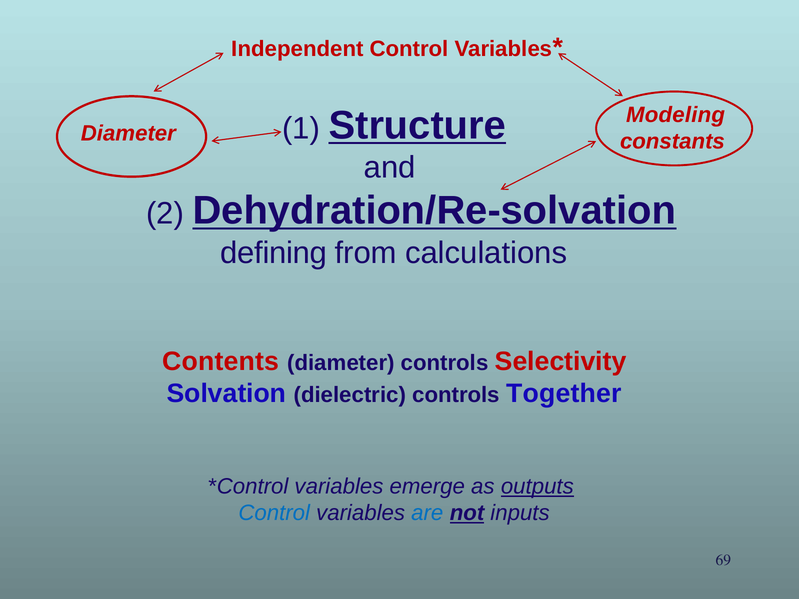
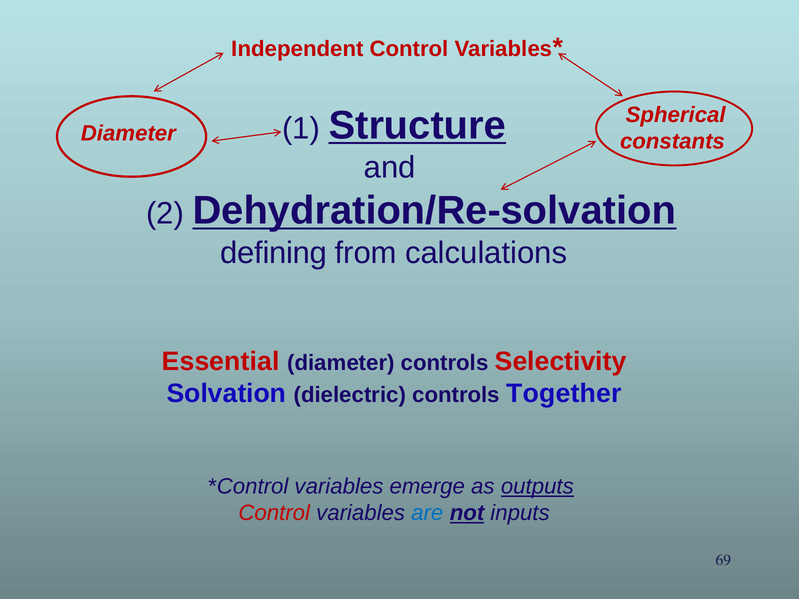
Modeling: Modeling -> Spherical (676, 115)
Contents: Contents -> Essential (221, 362)
Control colour: blue -> red (274, 513)
